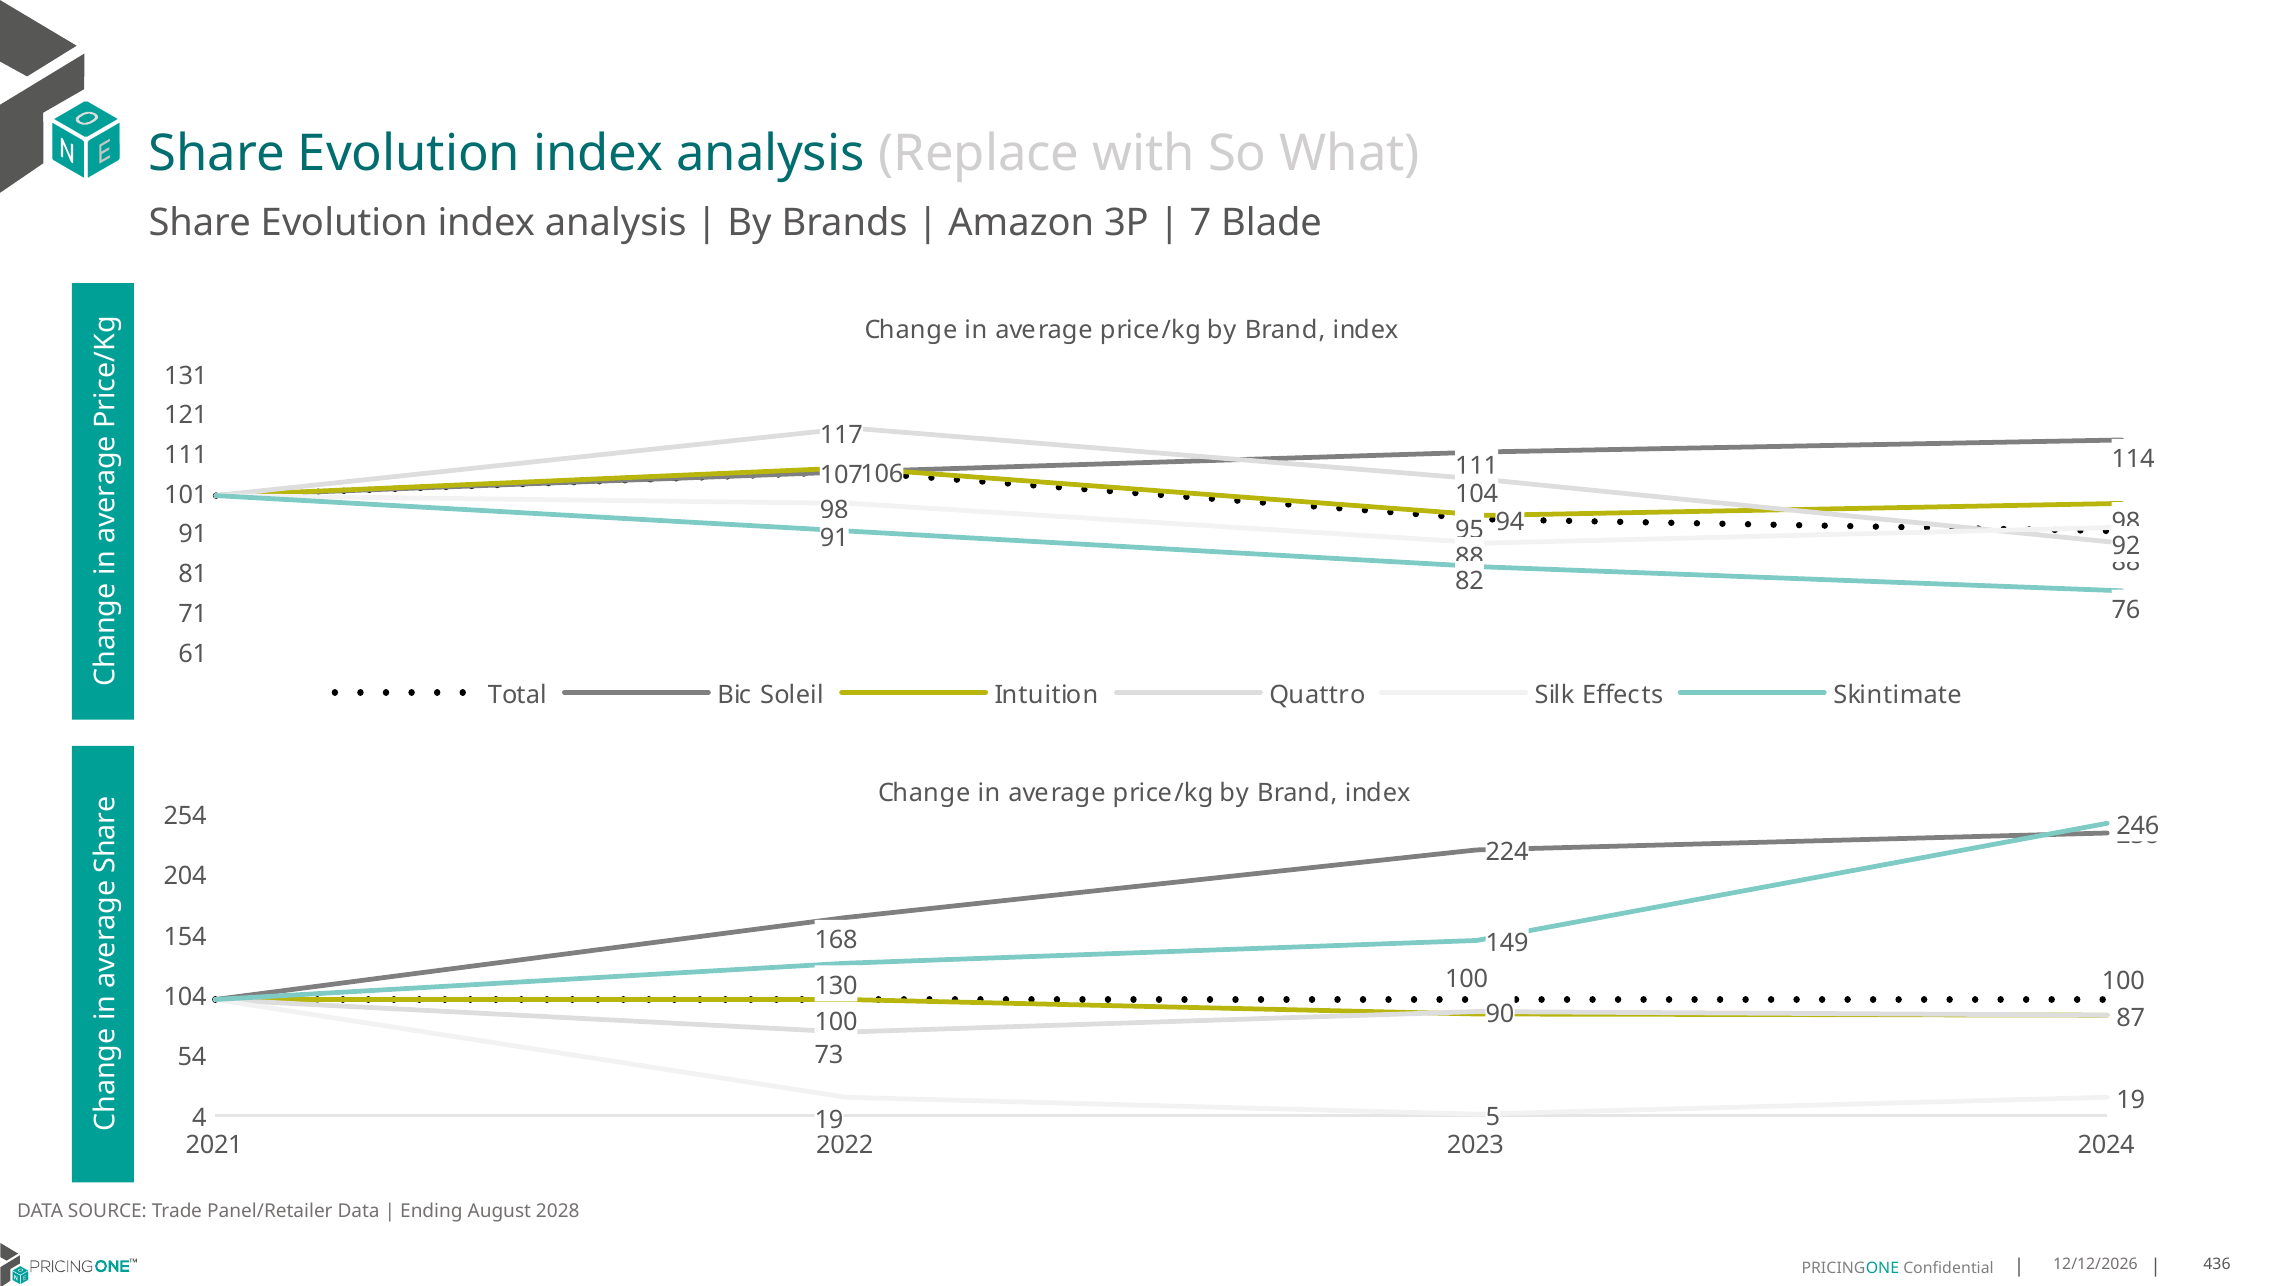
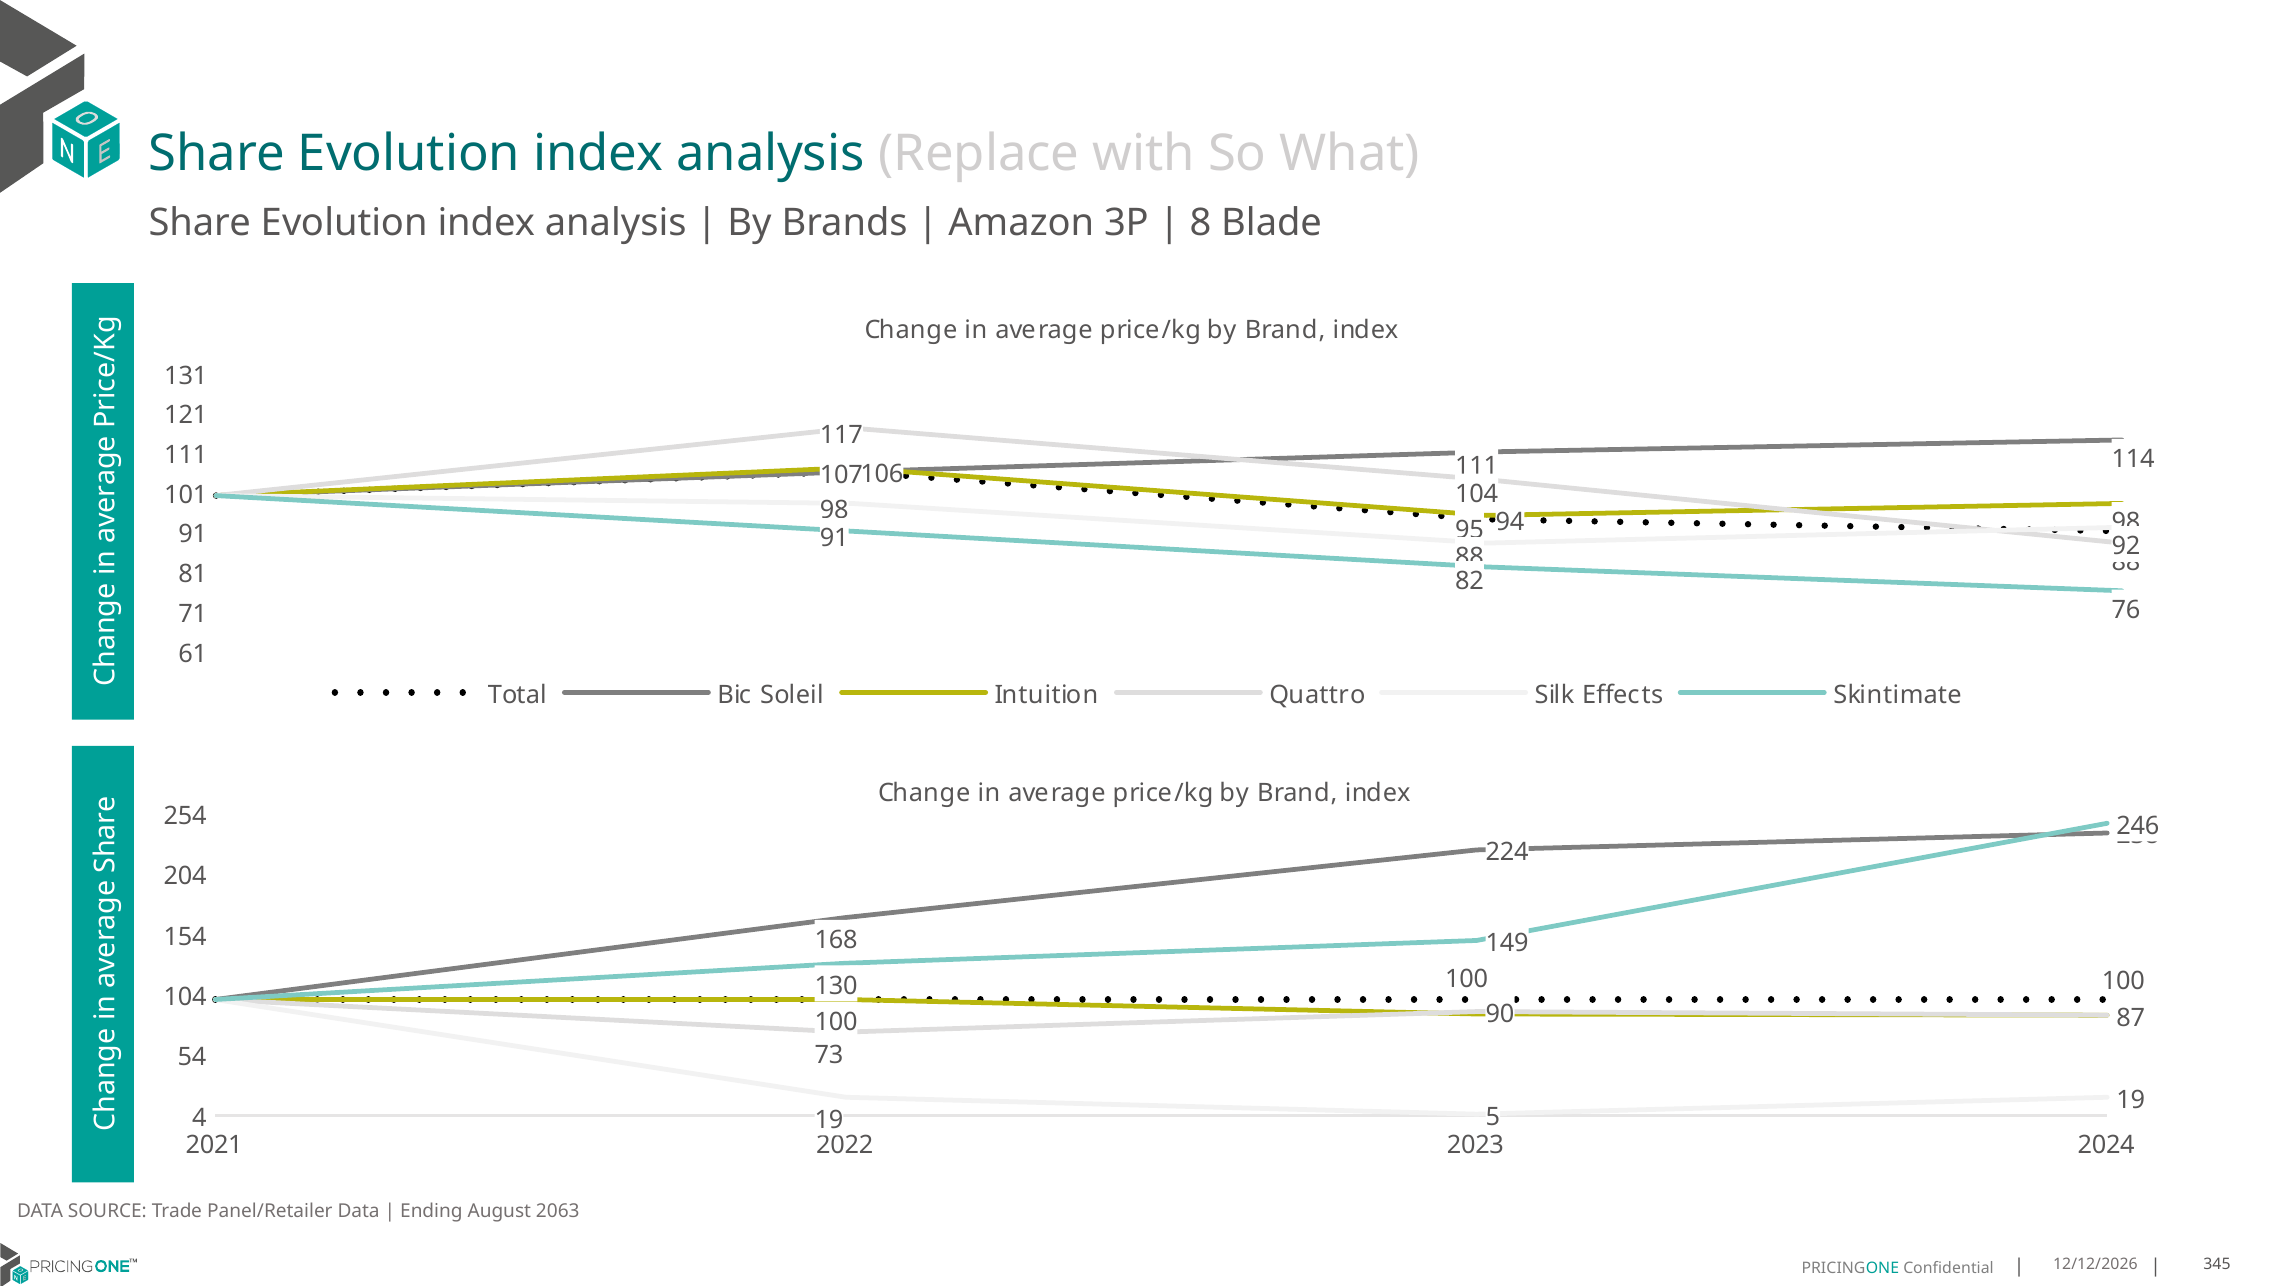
7: 7 -> 8 (1201, 223)
2028: 2028 -> 2063 (558, 1212)
436: 436 -> 345 (2217, 1265)
